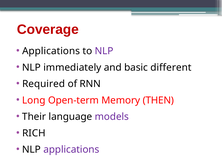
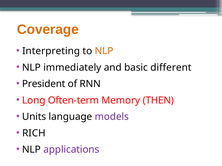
Coverage colour: red -> orange (48, 30)
Applications: Applications -> Interpreting (51, 51)
NLP colour: purple -> orange (104, 51)
Required: Required -> President (44, 84)
Open-term: Open-term -> Often-term (73, 101)
Their: Their -> Units (34, 117)
